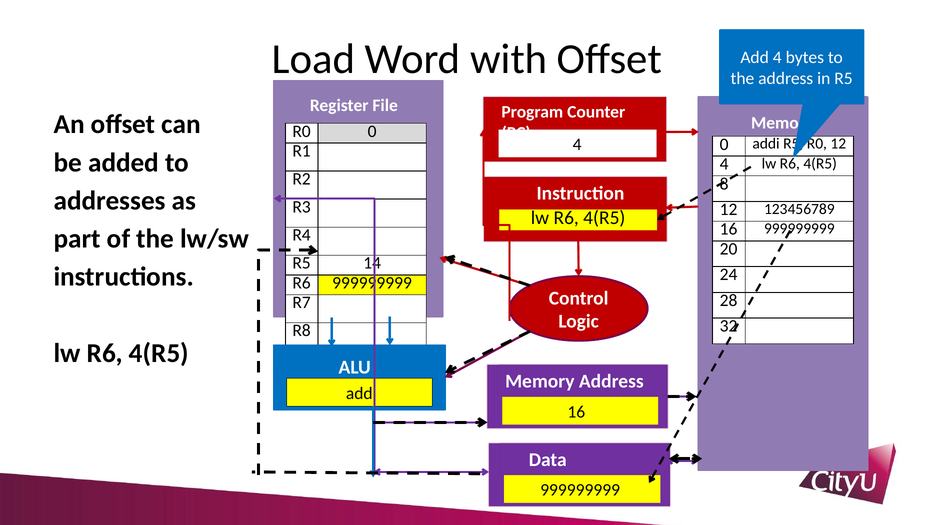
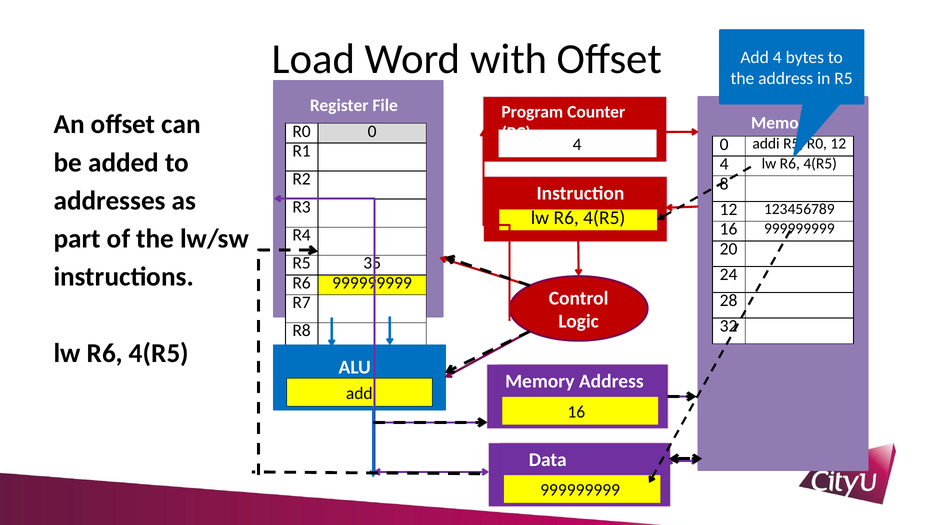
14: 14 -> 35 (372, 263)
